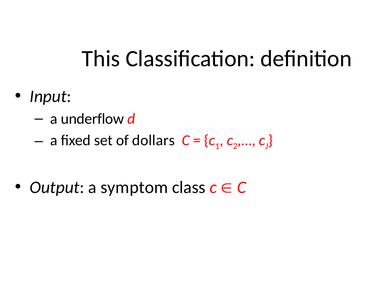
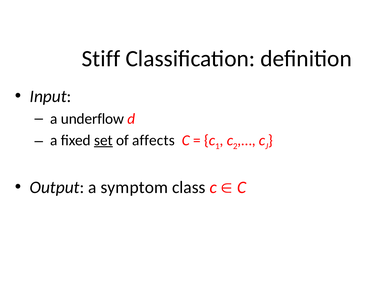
This: This -> Stiff (101, 59)
set underline: none -> present (103, 140)
dollars: dollars -> affects (153, 140)
